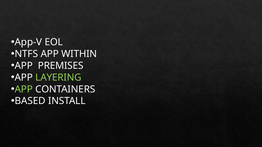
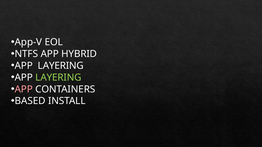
WITHIN: WITHIN -> HYBRID (79, 54)
PREMISES: PREMISES -> LAYERING (61, 66)
APP colour: light green -> pink (24, 89)
